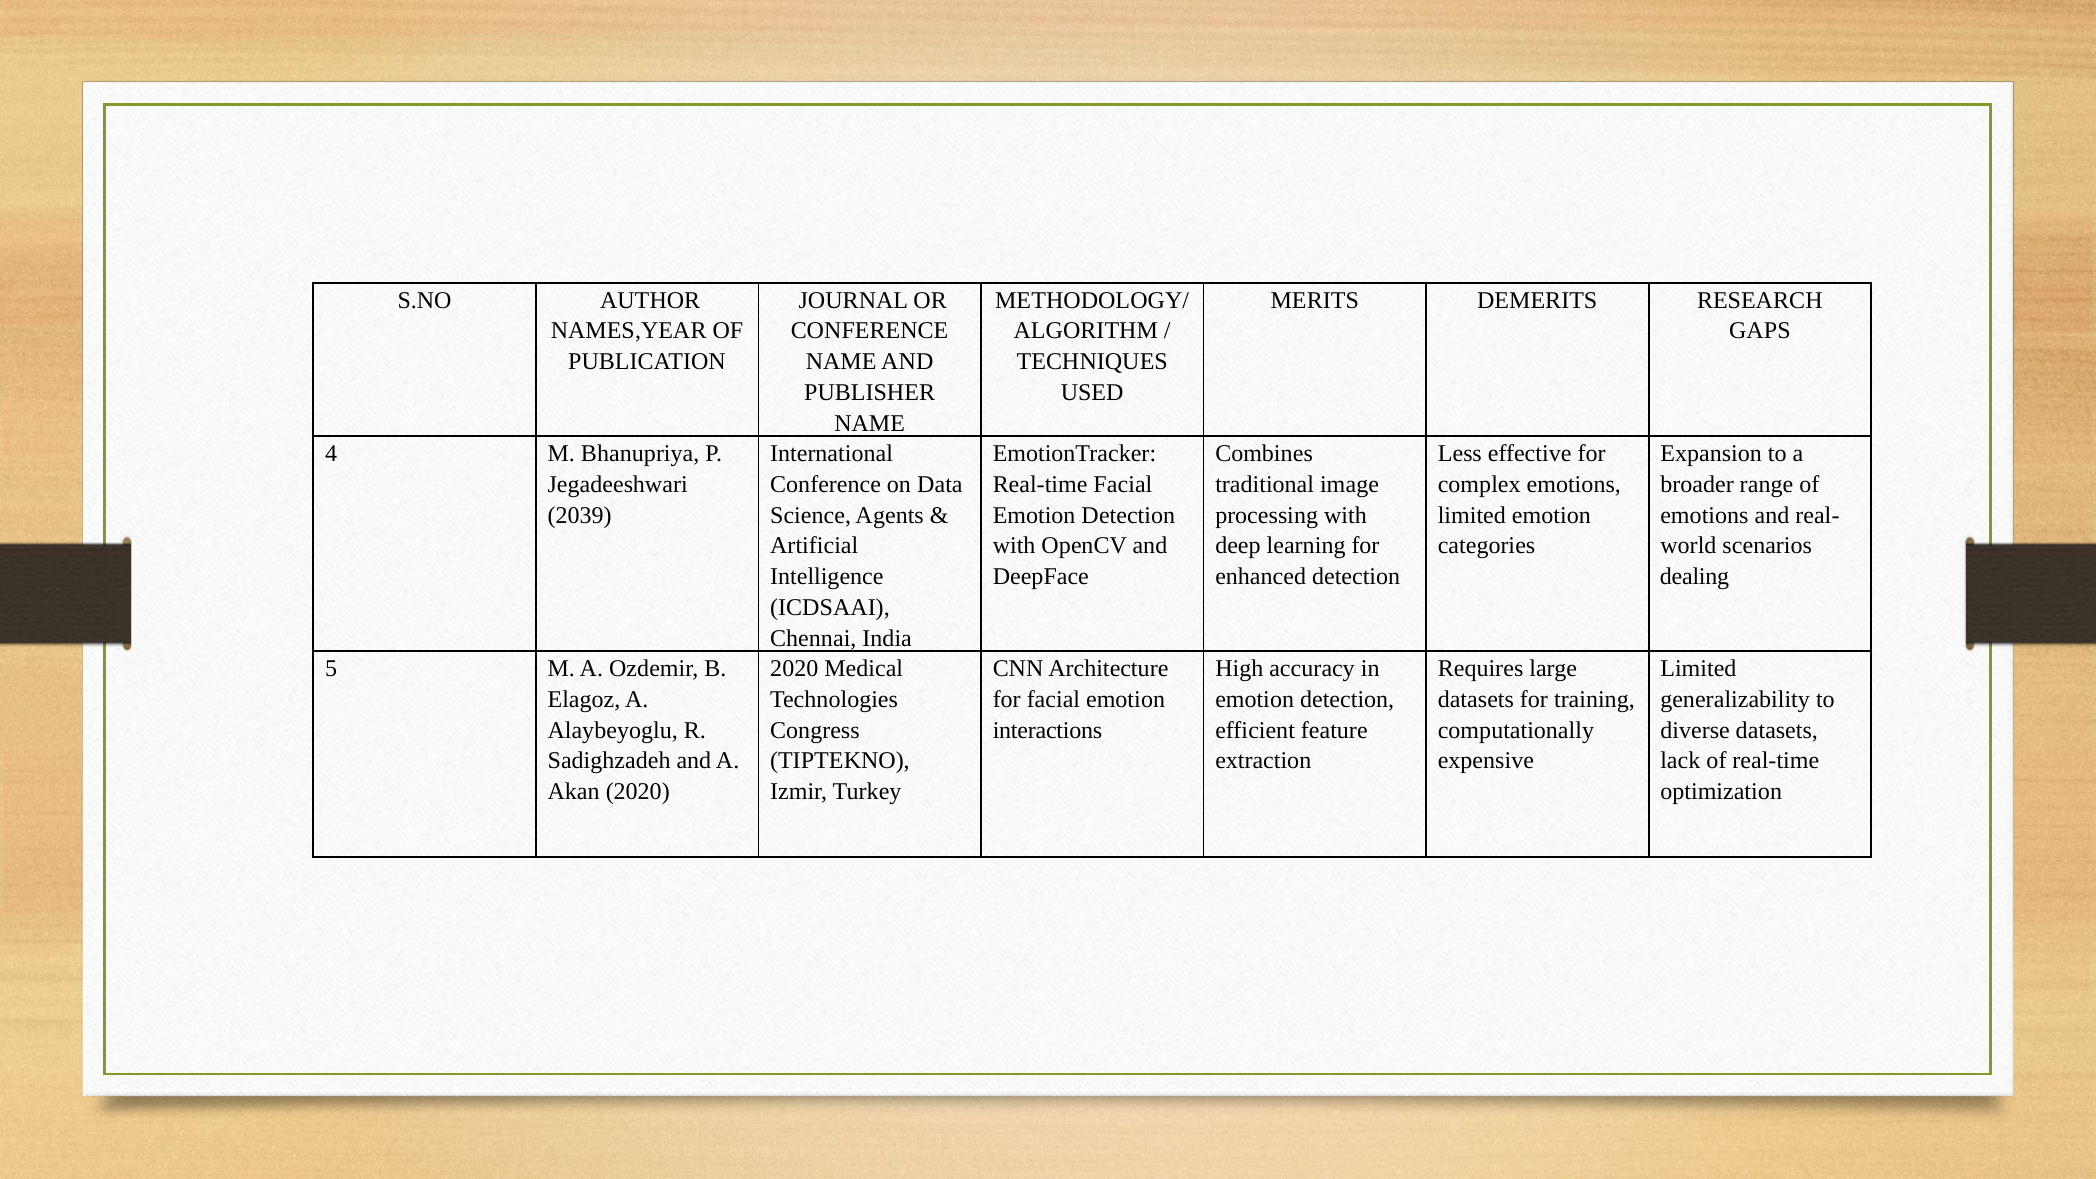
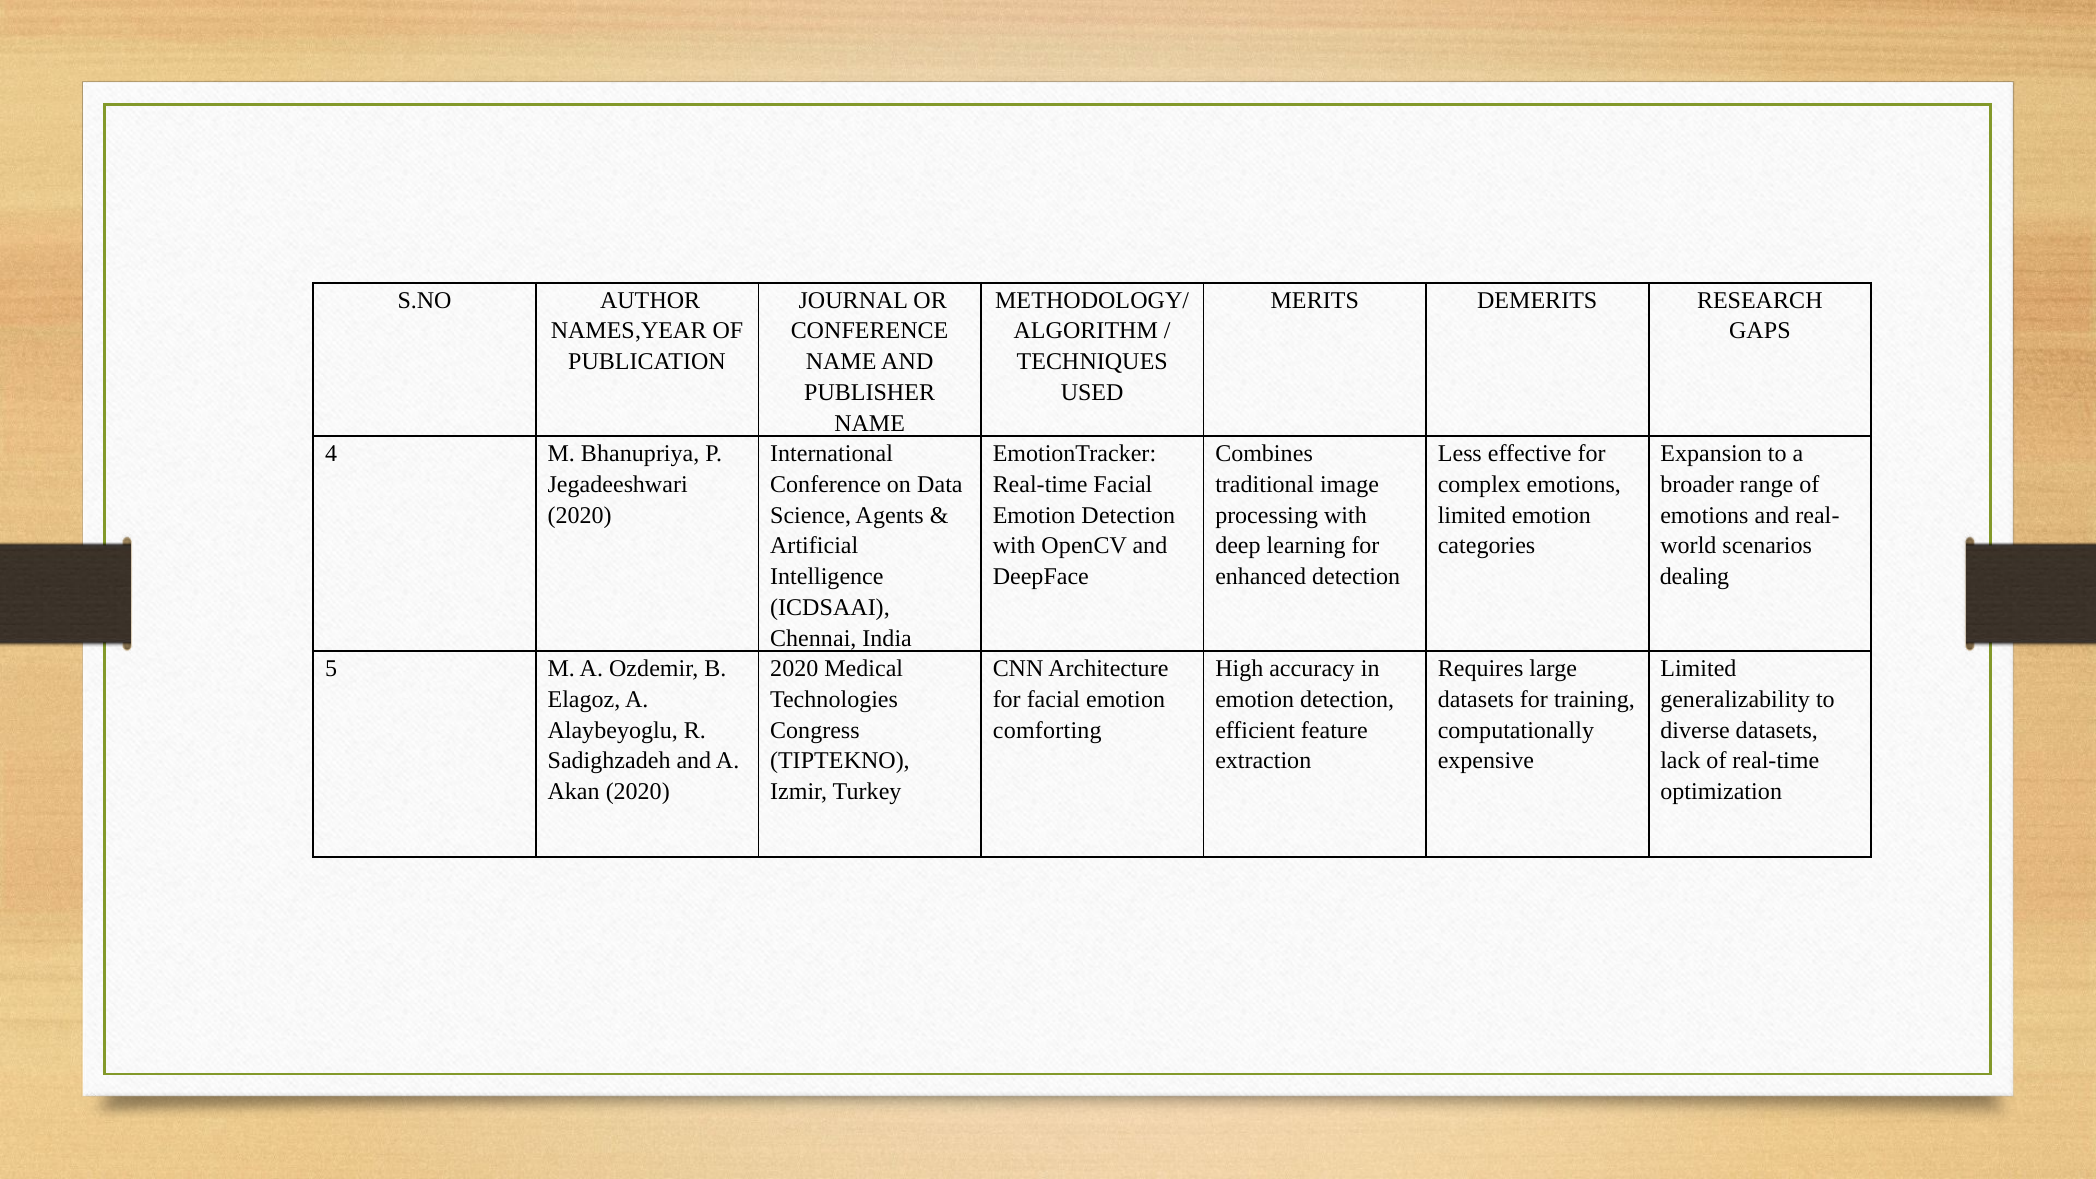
2039: 2039 -> 2020 (580, 515)
interactions: interactions -> comforting (1047, 730)
